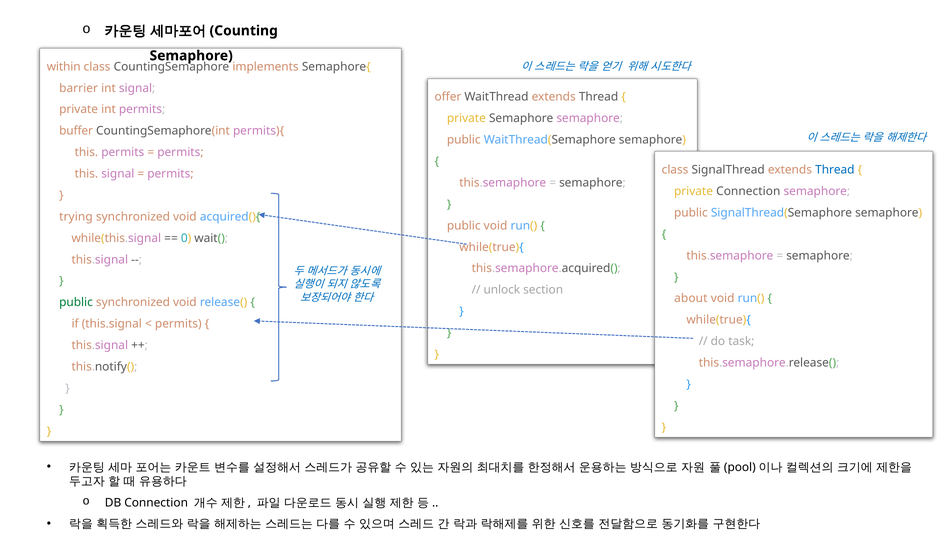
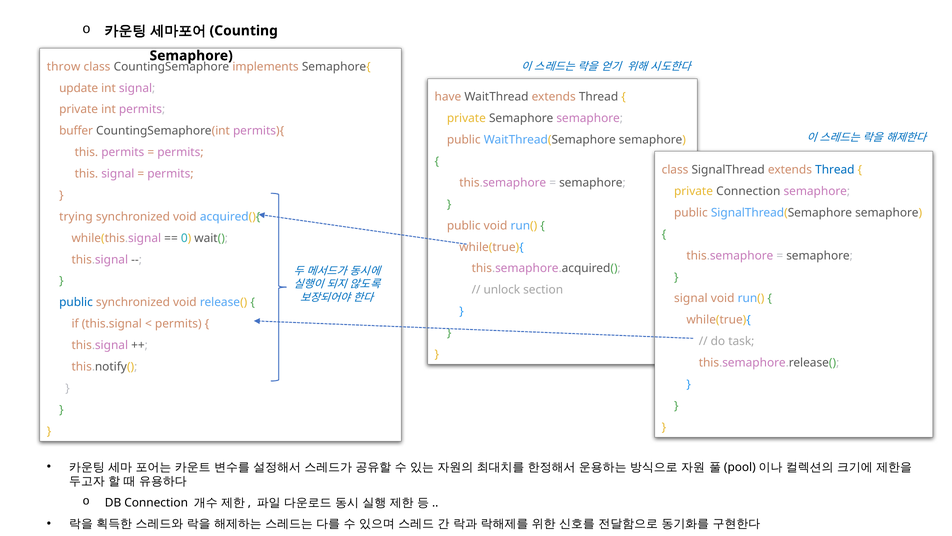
within: within -> throw (64, 67)
barrier: barrier -> update (79, 88)
offer: offer -> have (448, 97)
about: about -> signal (691, 298)
public colour: green -> blue (76, 302)
